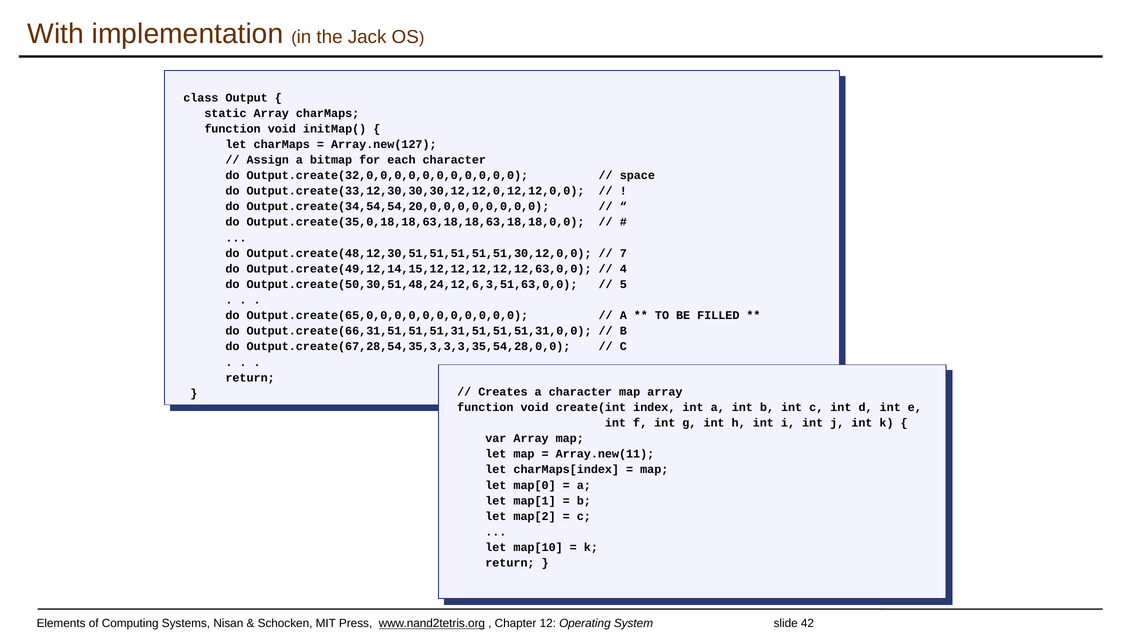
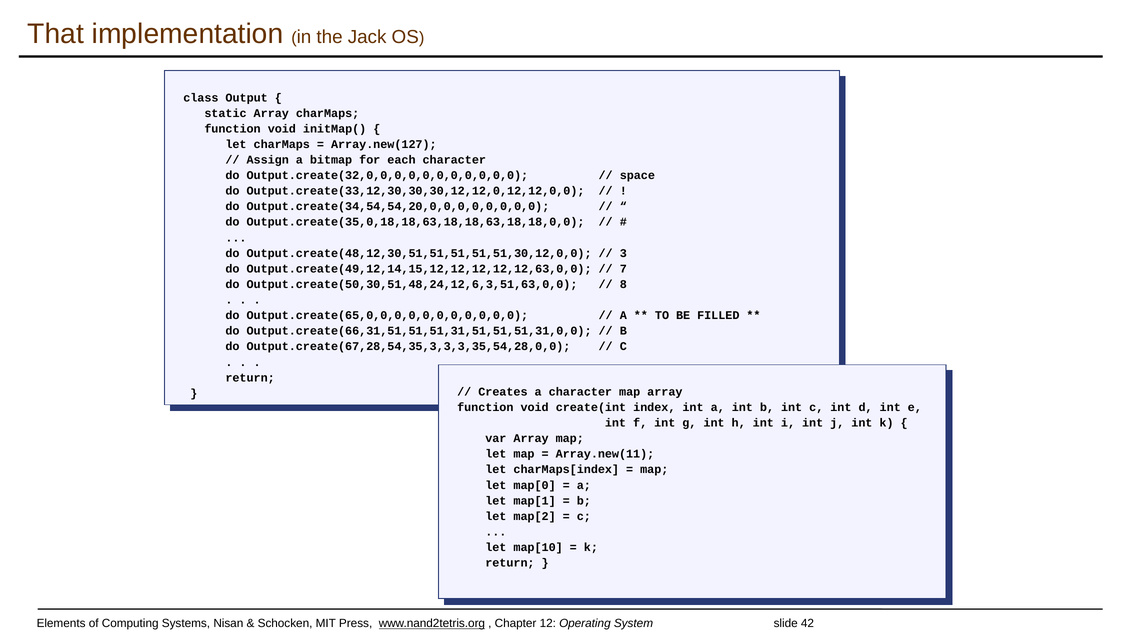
With: With -> That (56, 34)
7: 7 -> 3 (623, 253)
4: 4 -> 7 (623, 269)
5: 5 -> 8 (623, 284)
